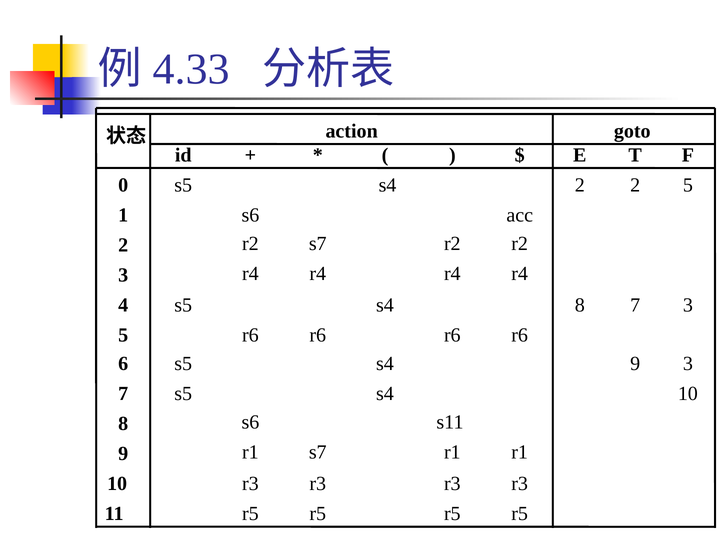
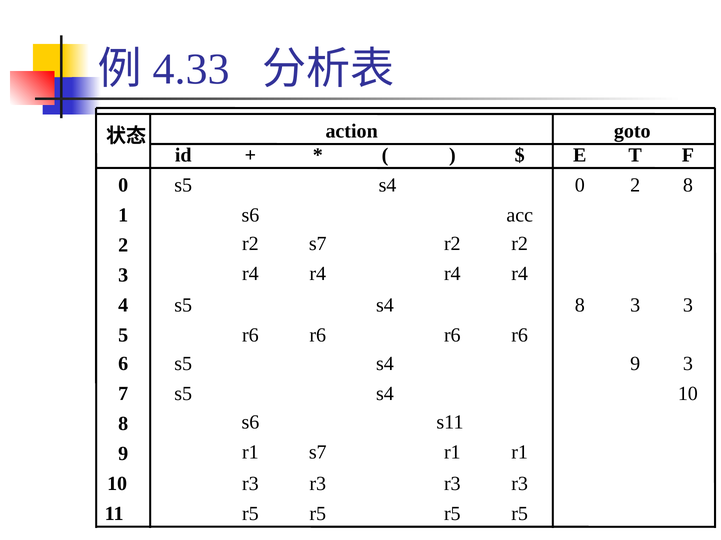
s4 2: 2 -> 0 (580, 185)
2 5: 5 -> 8 (688, 185)
8 7: 7 -> 3 (635, 305)
